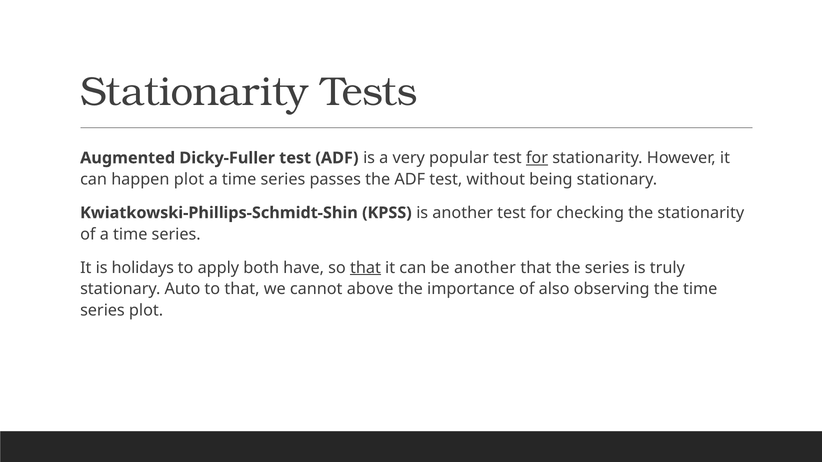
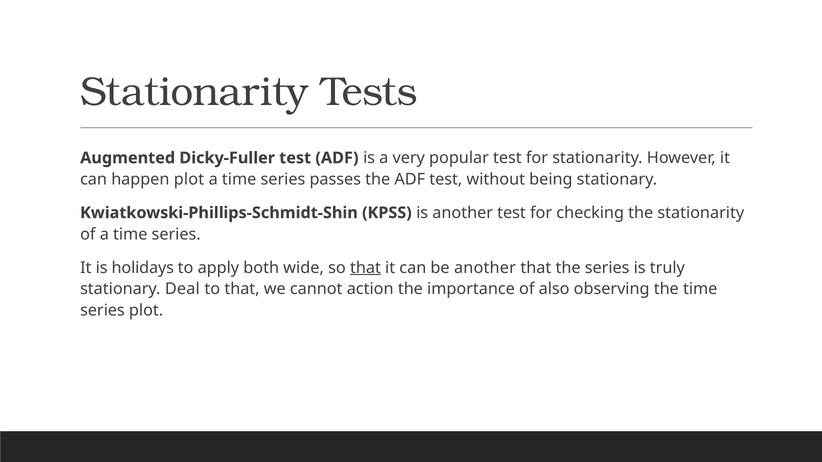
for underline: present -> none (537, 158)
have: have -> wide (304, 268)
Auto: Auto -> Deal (182, 289)
above: above -> action (370, 289)
